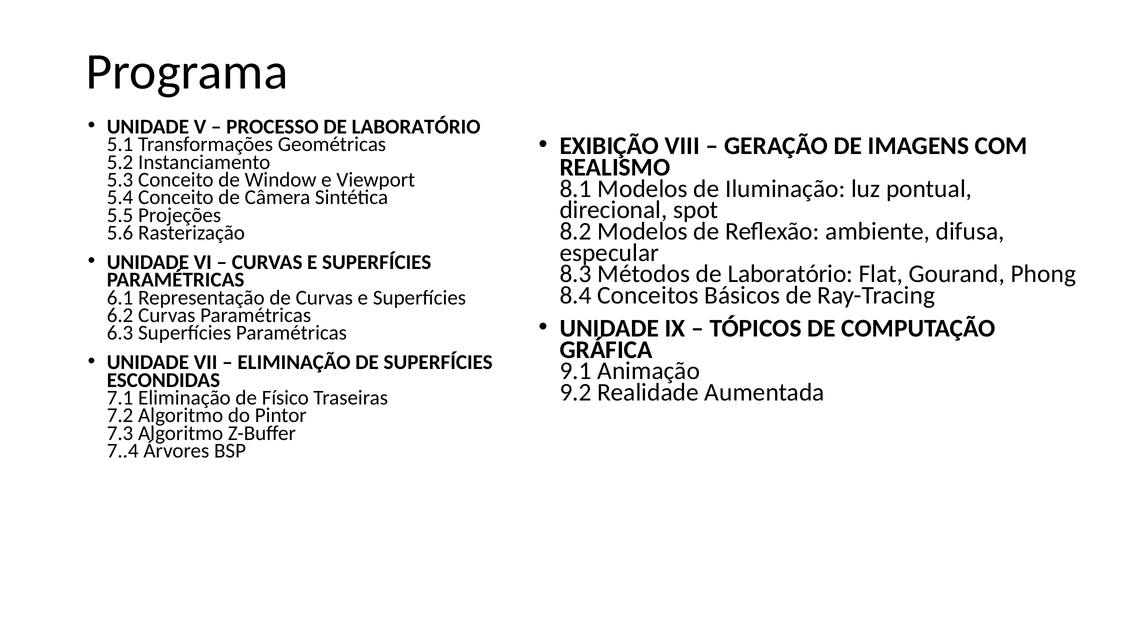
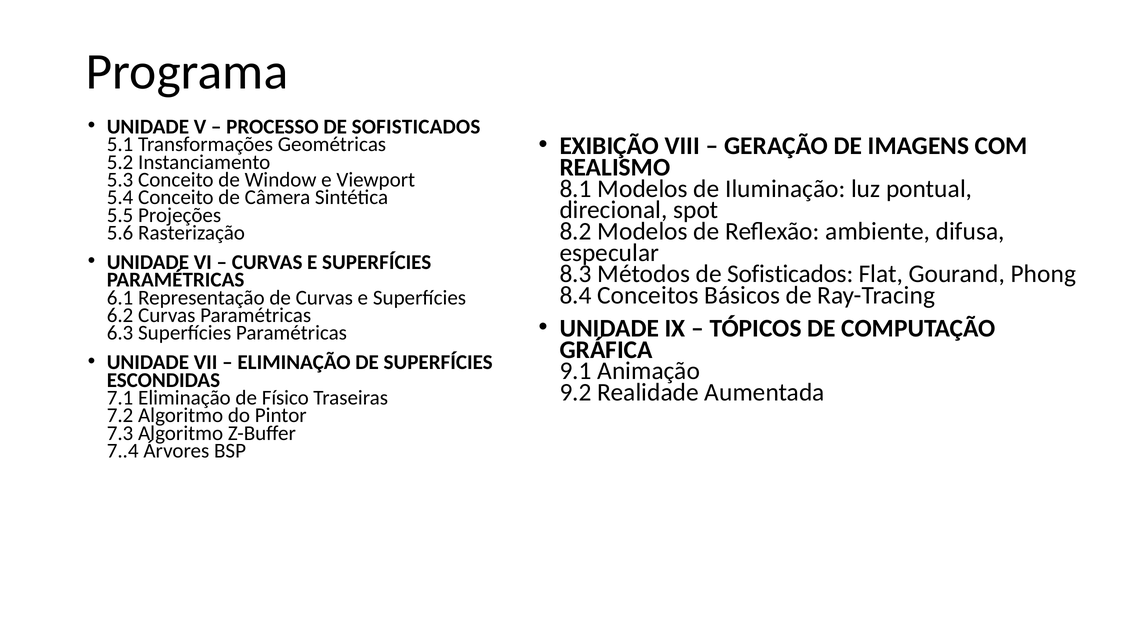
PROCESSO DE LABORATÓRIO: LABORATÓRIO -> SOFISTICADOS (416, 127)
Métodos de Laboratório: Laboratório -> Sofisticados (790, 274)
